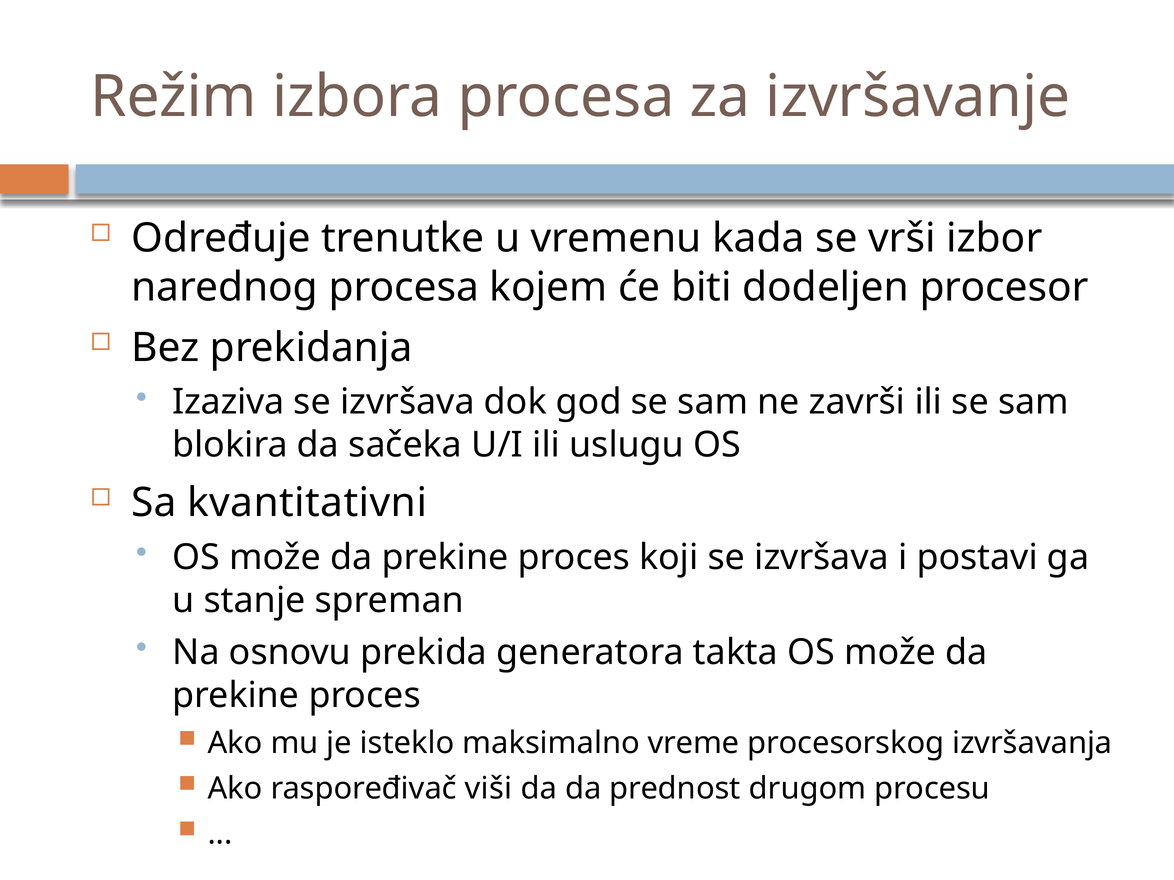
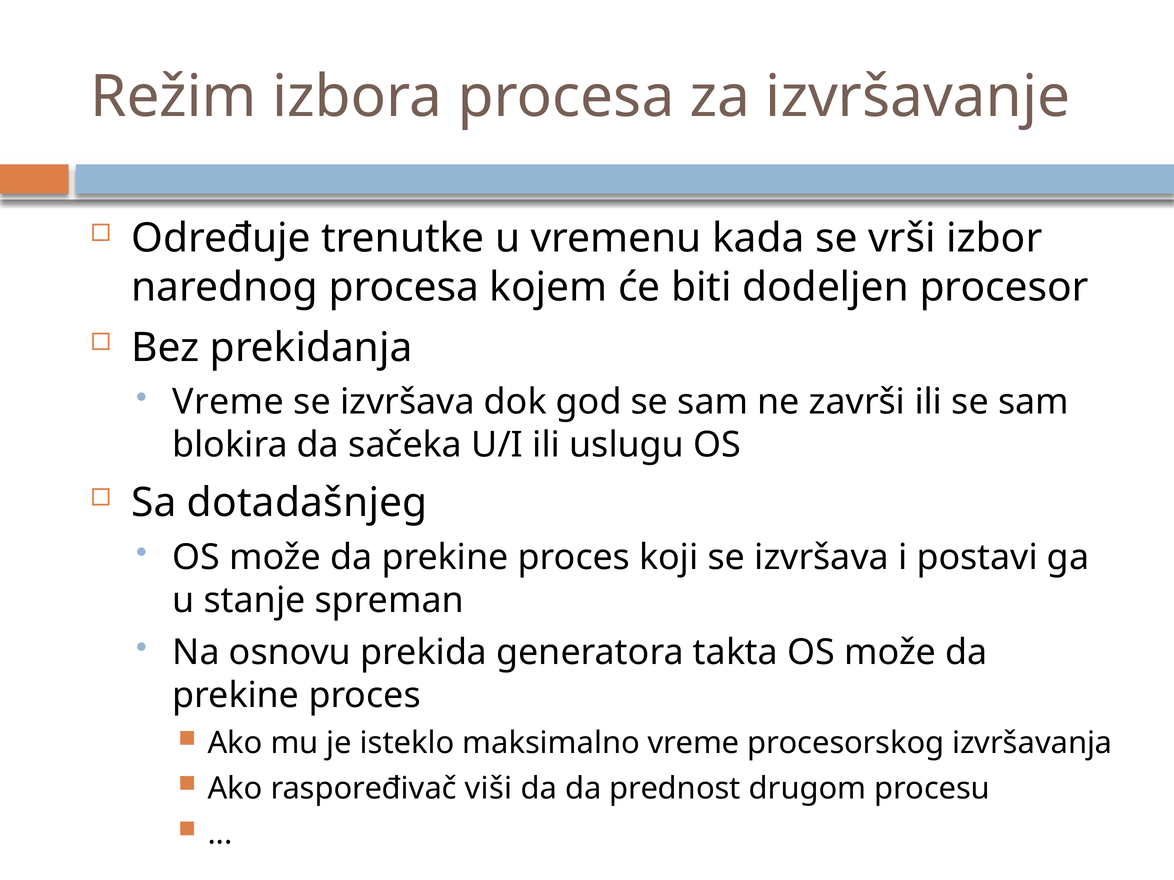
Izaziva: Izaziva -> Vreme (228, 402)
kvantitativni: kvantitativni -> dotadašnjeg (307, 503)
